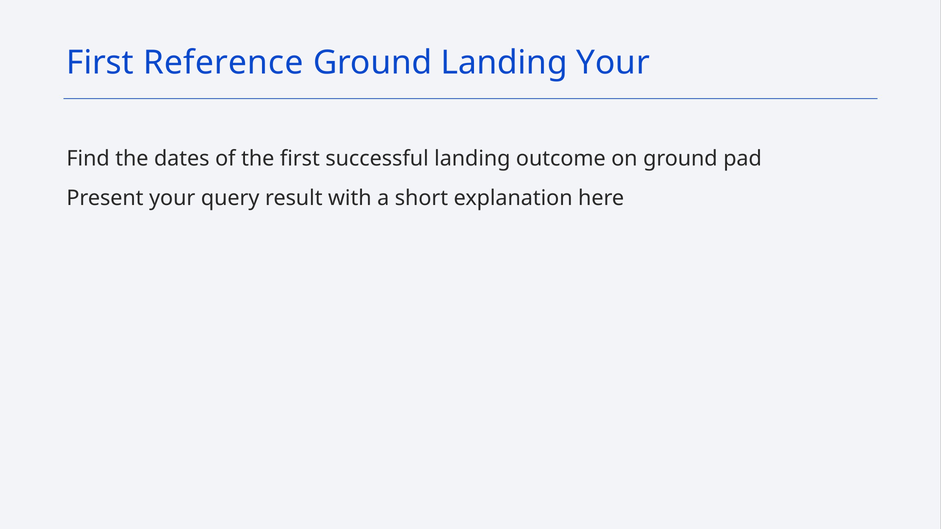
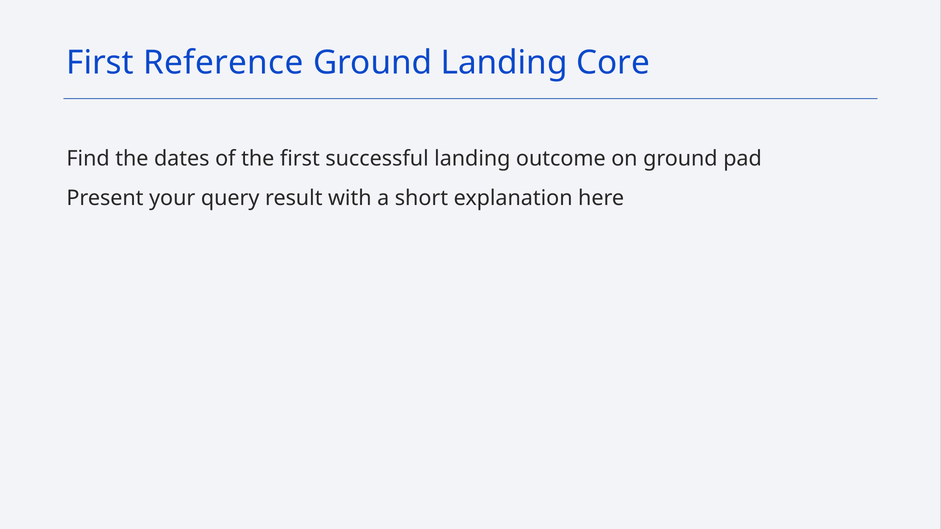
Landing Your: Your -> Core (613, 63)
